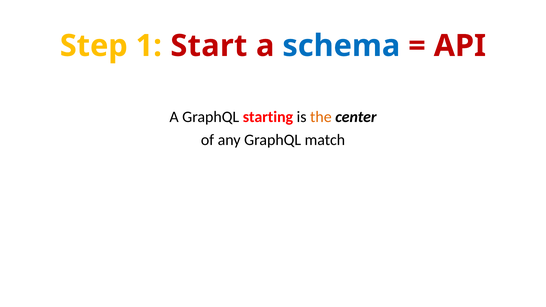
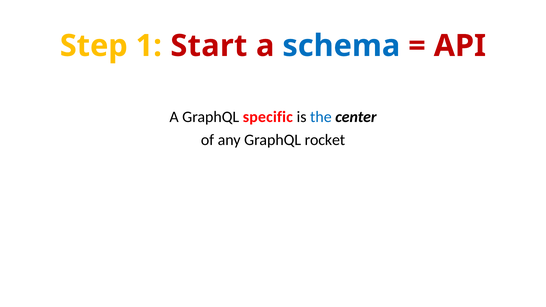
starting: starting -> specific (268, 117)
the colour: orange -> blue (321, 117)
match: match -> rocket (325, 140)
